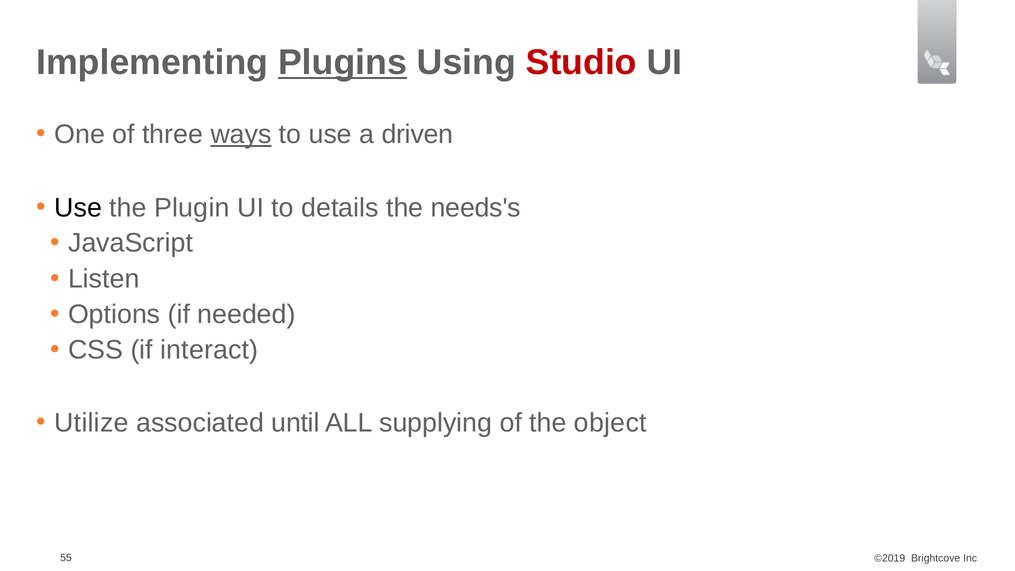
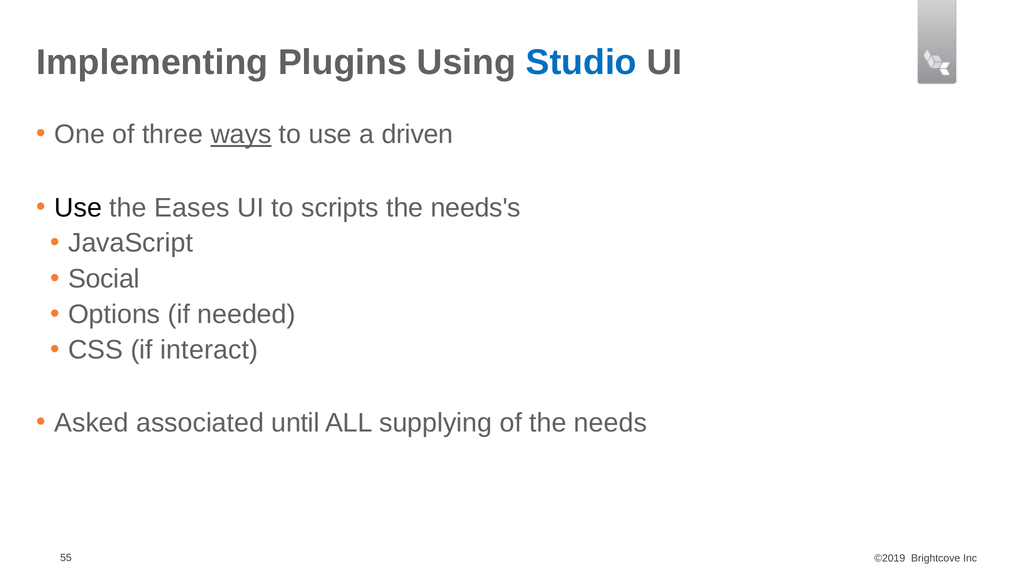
Plugins underline: present -> none (342, 63)
Studio colour: red -> blue (581, 63)
Plugin: Plugin -> Eases (192, 208)
details: details -> scripts (340, 208)
Listen: Listen -> Social (104, 279)
Utilize: Utilize -> Asked (92, 423)
object: object -> needs (610, 423)
